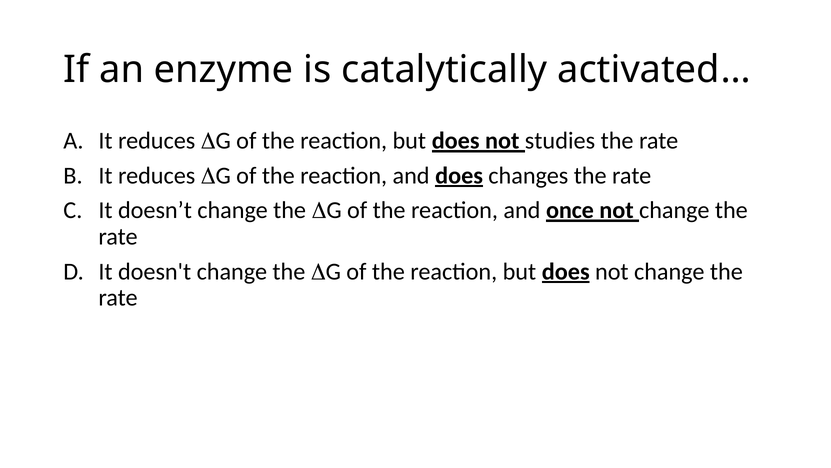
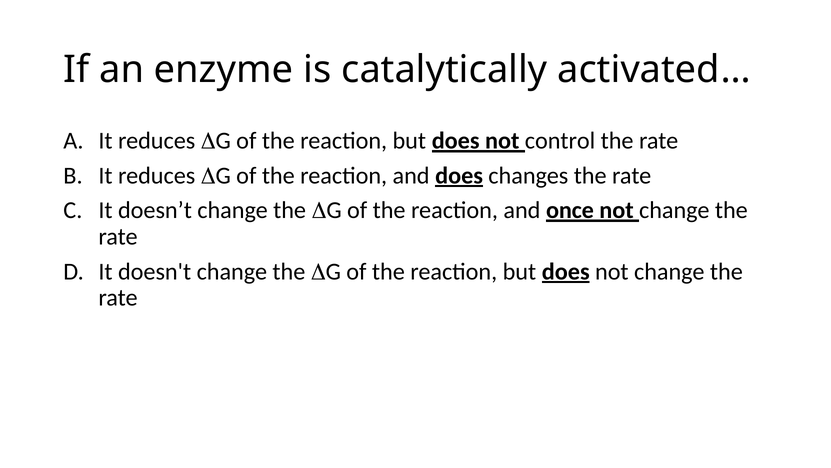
studies: studies -> control (560, 140)
